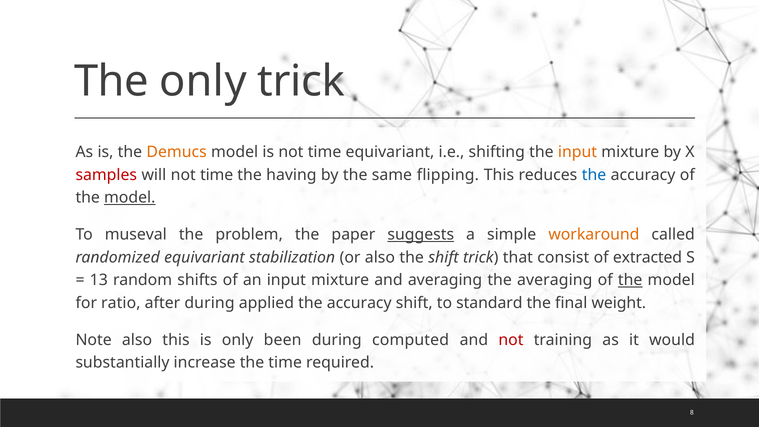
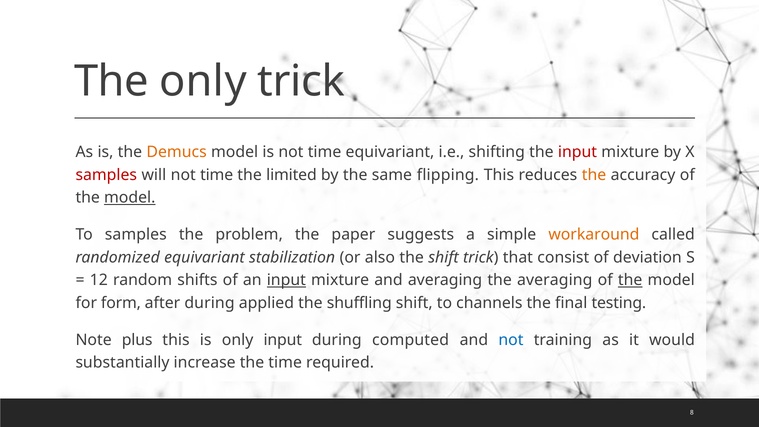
input colour: orange -> red (577, 152)
having: having -> limited (291, 175)
the colour: blue -> orange (594, 175)
To museval: museval -> samples (136, 235)
suggests underline: present -> none (421, 235)
extracted: extracted -> deviation (647, 257)
13: 13 -> 12 (99, 280)
input underline: none -> present (286, 280)
ratio: ratio -> form (121, 303)
applied the accuracy: accuracy -> shuffling (359, 303)
standard: standard -> channels (489, 303)
weight: weight -> testing (619, 303)
Note also: also -> plus (137, 340)
only been: been -> input (283, 340)
not colour: red -> blue (511, 340)
